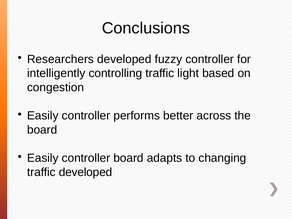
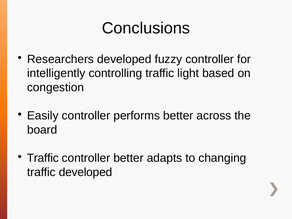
Easily: Easily -> Traffic (43, 158)
controller board: board -> better (128, 158)
